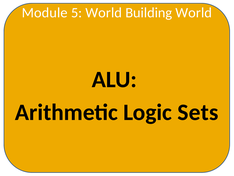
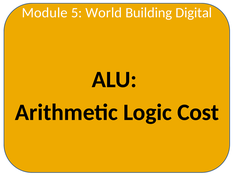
Building World: World -> Digital (194, 13)
Sets: Sets -> Cost (198, 112)
